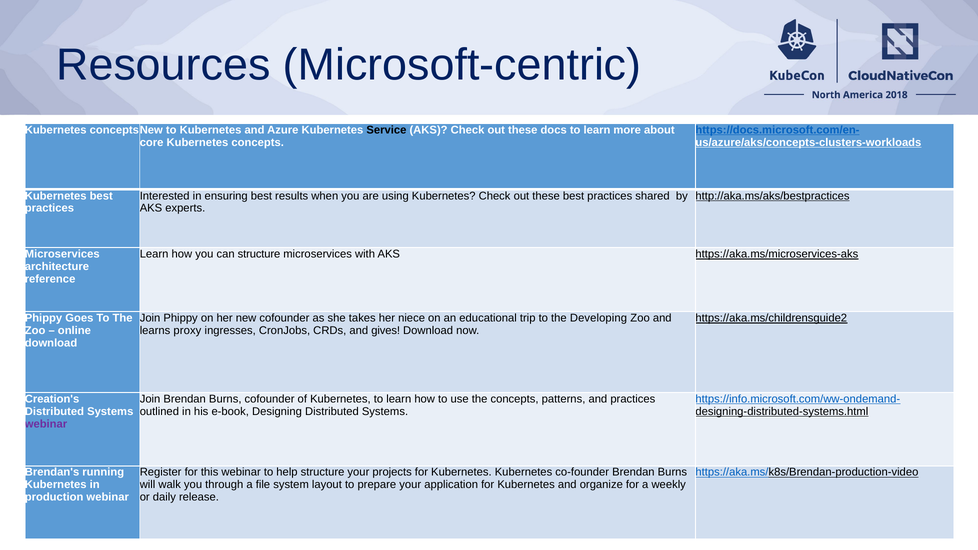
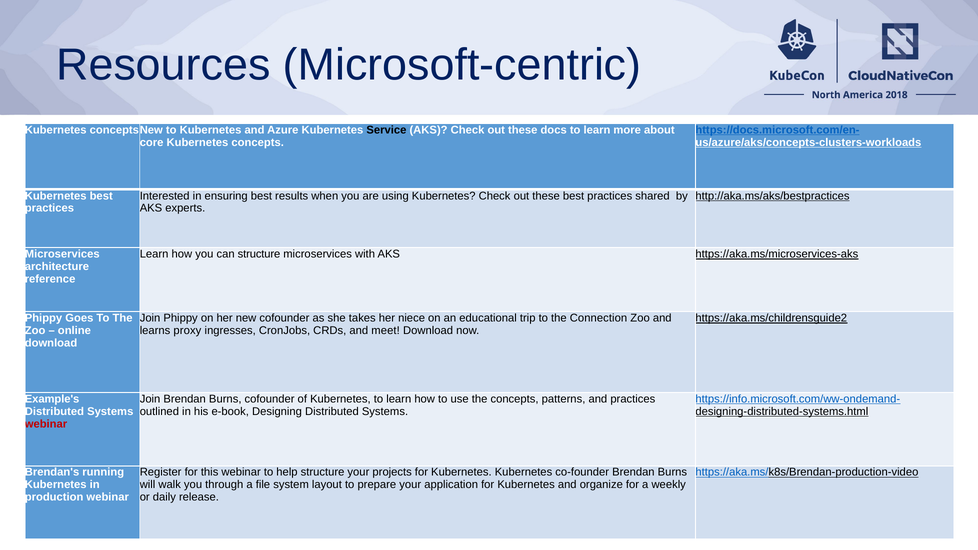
Developing: Developing -> Connection (598, 318)
gives: gives -> meet (386, 331)
Creation's: Creation's -> Example's (52, 399)
webinar colour: purple -> red (46, 424)
